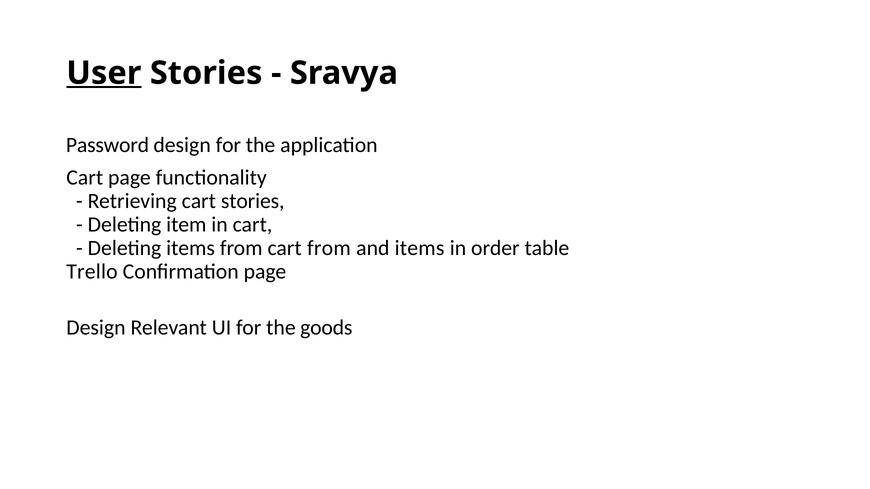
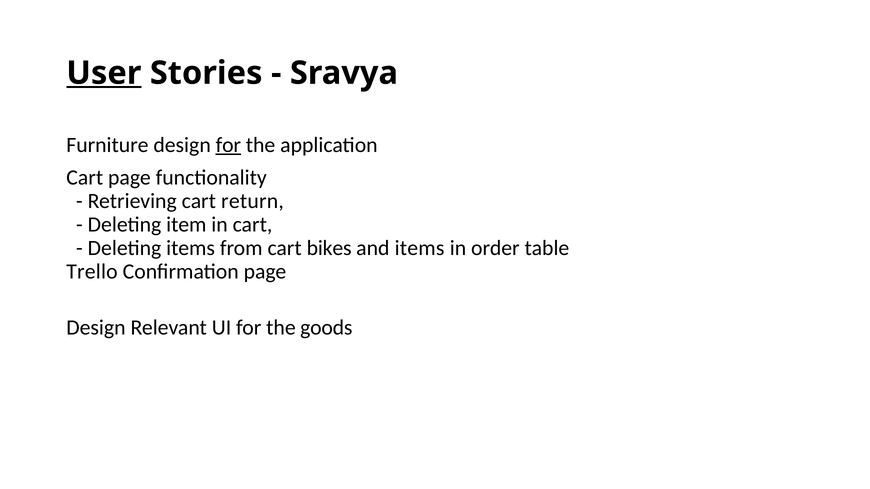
Password: Password -> Furniture (107, 145)
for underline: none -> present (228, 145)
cart stories: stories -> return (253, 201)
cart from: from -> bikes (329, 248)
